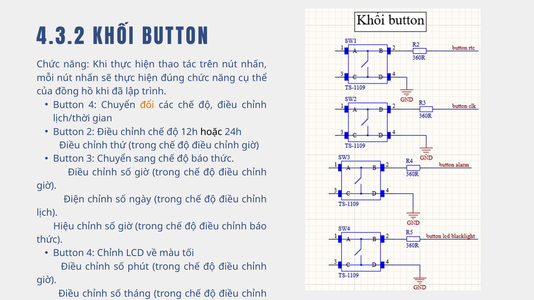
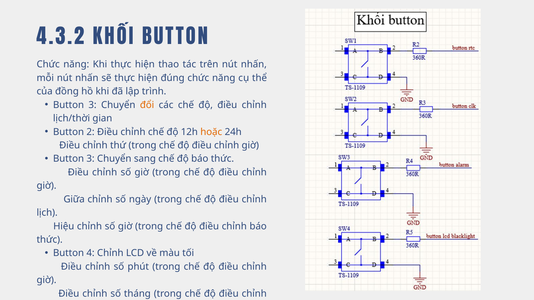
4: 4 -> 3 (93, 105)
hoặc colour: black -> orange (211, 132)
Điện: Điện -> Giữa (74, 199)
